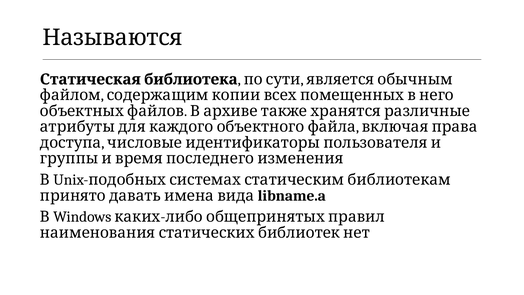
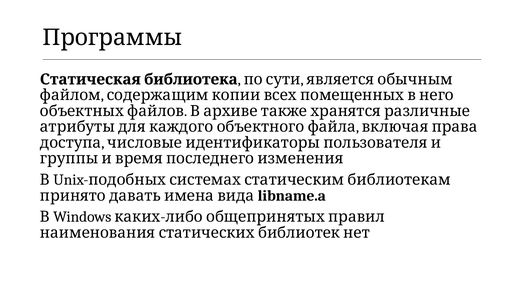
Называются: Называются -> Программы (112, 37)
